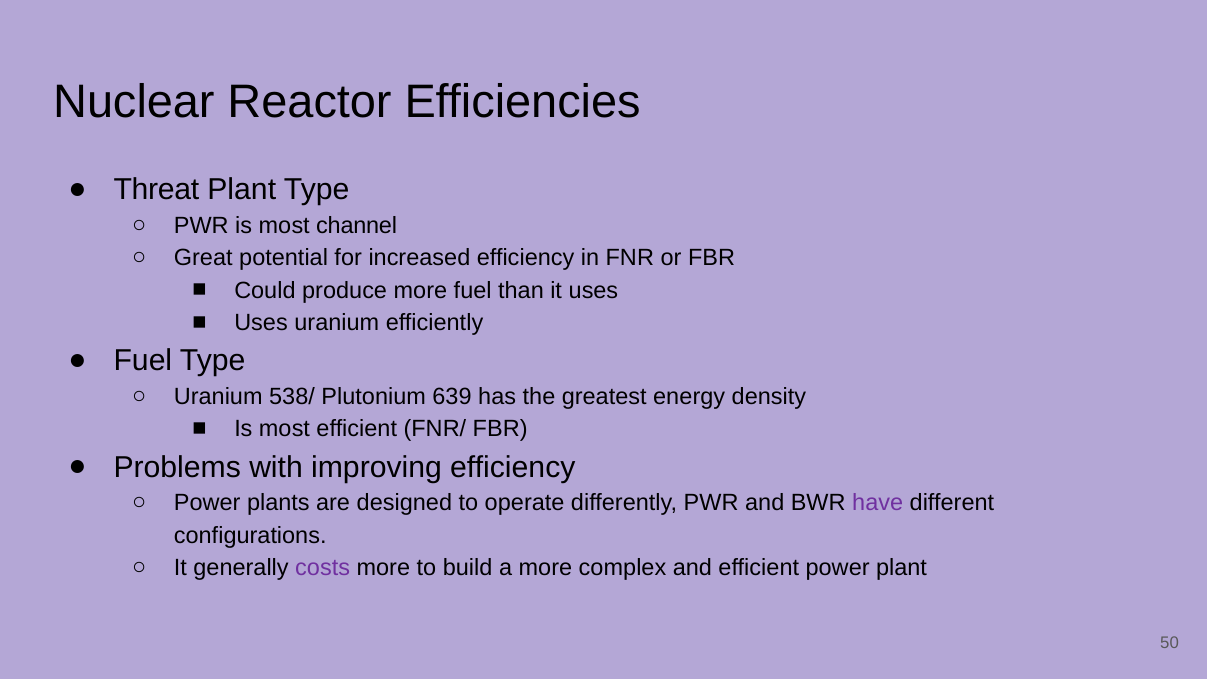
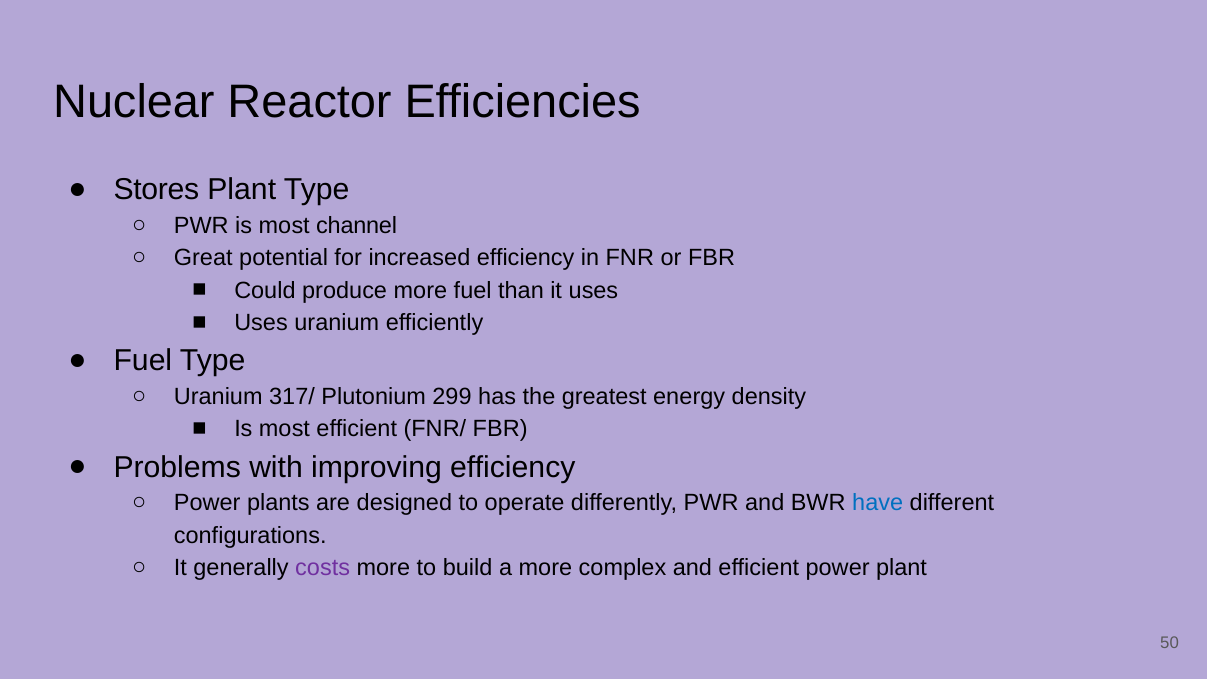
Threat: Threat -> Stores (156, 190)
538/: 538/ -> 317/ (292, 397)
639: 639 -> 299 (452, 397)
have colour: purple -> blue (878, 503)
